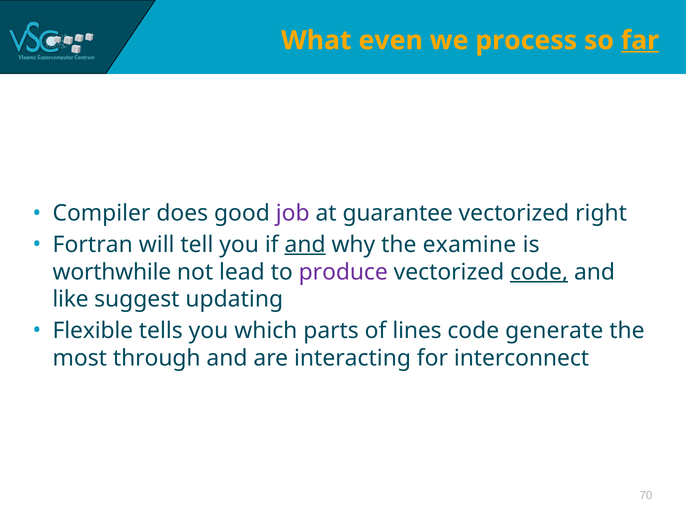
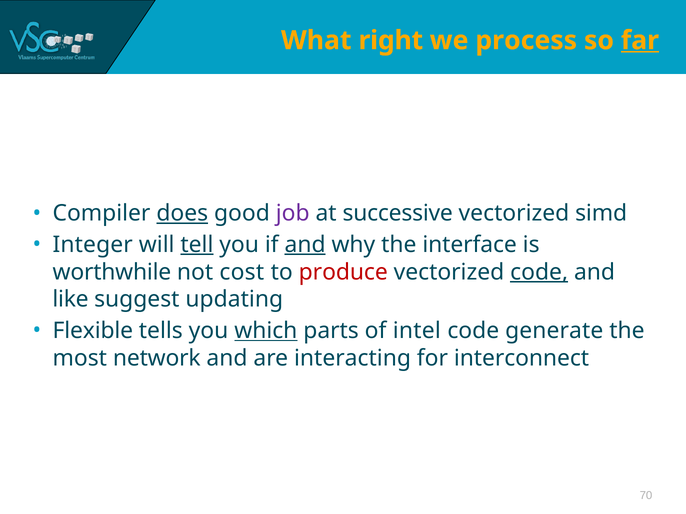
even: even -> right (391, 40)
does underline: none -> present (182, 214)
guarantee: guarantee -> successive (398, 214)
right: right -> simd (601, 214)
Fortran: Fortran -> Integer (93, 245)
tell underline: none -> present (197, 245)
examine: examine -> interface (470, 245)
lead: lead -> cost (242, 272)
produce colour: purple -> red (343, 272)
which underline: none -> present (266, 331)
lines: lines -> intel (417, 331)
through: through -> network (157, 358)
